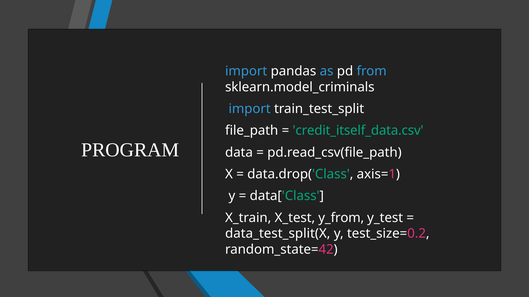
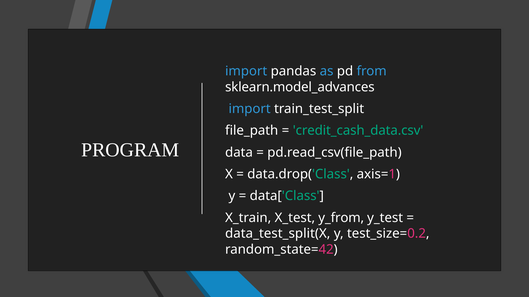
sklearn.model_criminals: sklearn.model_criminals -> sklearn.model_advances (300, 87)
credit_itself_data.csv: credit_itself_data.csv -> credit_cash_data.csv (358, 131)
